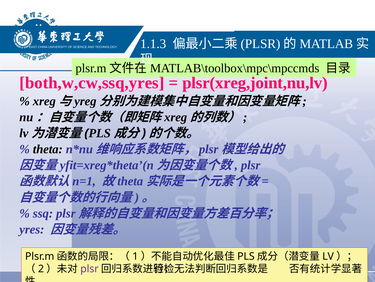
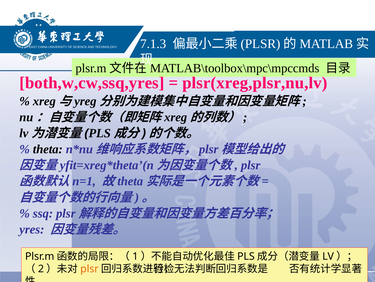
1.1.3: 1.1.3 -> 7.1.3 (153, 44)
plsr(xreg,joint,nu,lv: plsr(xreg,joint,nu,lv -> plsr(xreg,plsr,nu,lv (255, 83)
plsr colour: purple -> orange (89, 268)
